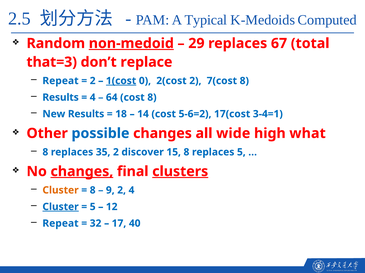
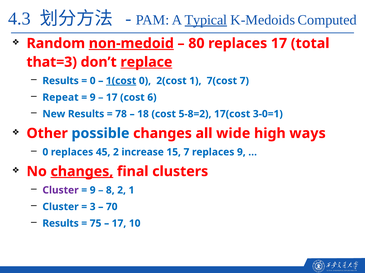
2.5: 2.5 -> 4.3 (19, 19)
Typical underline: none -> present (206, 20)
29: 29 -> 80 (196, 43)
replaces 67: 67 -> 17 (279, 43)
replace underline: none -> present (146, 62)
Repeat: Repeat -> Results (61, 81)
2: 2 -> 0 (93, 81)
2(cost 2: 2 -> 1 (195, 81)
7(cost 8: 8 -> 7 (244, 81)
Results: Results -> Repeat (61, 98)
4: 4 -> 9 (93, 98)
64: 64 -> 17 (112, 98)
cost 8: 8 -> 6 (152, 98)
18: 18 -> 78 (121, 114)
14: 14 -> 18 (143, 114)
5-6=2: 5-6=2 -> 5-8=2 (195, 114)
3-4=1: 3-4=1 -> 3-0=1 (268, 114)
what: what -> ways (308, 134)
8: 8 -> 0 (45, 152)
35: 35 -> 45 (103, 152)
discover: discover -> increase (143, 152)
15 8: 8 -> 7 (186, 152)
replaces 5: 5 -> 9 (241, 152)
clusters underline: present -> none (180, 172)
Cluster colour: orange -> purple (61, 191)
8: 8 -> 9 (93, 191)
9: 9 -> 8 (110, 191)
2 4: 4 -> 1 (131, 191)
Cluster underline: present -> none (61, 207)
5: 5 -> 3 (93, 207)
12: 12 -> 70 (112, 207)
Repeat: Repeat -> Results (61, 224)
32: 32 -> 75 (96, 224)
40: 40 -> 10 (135, 224)
